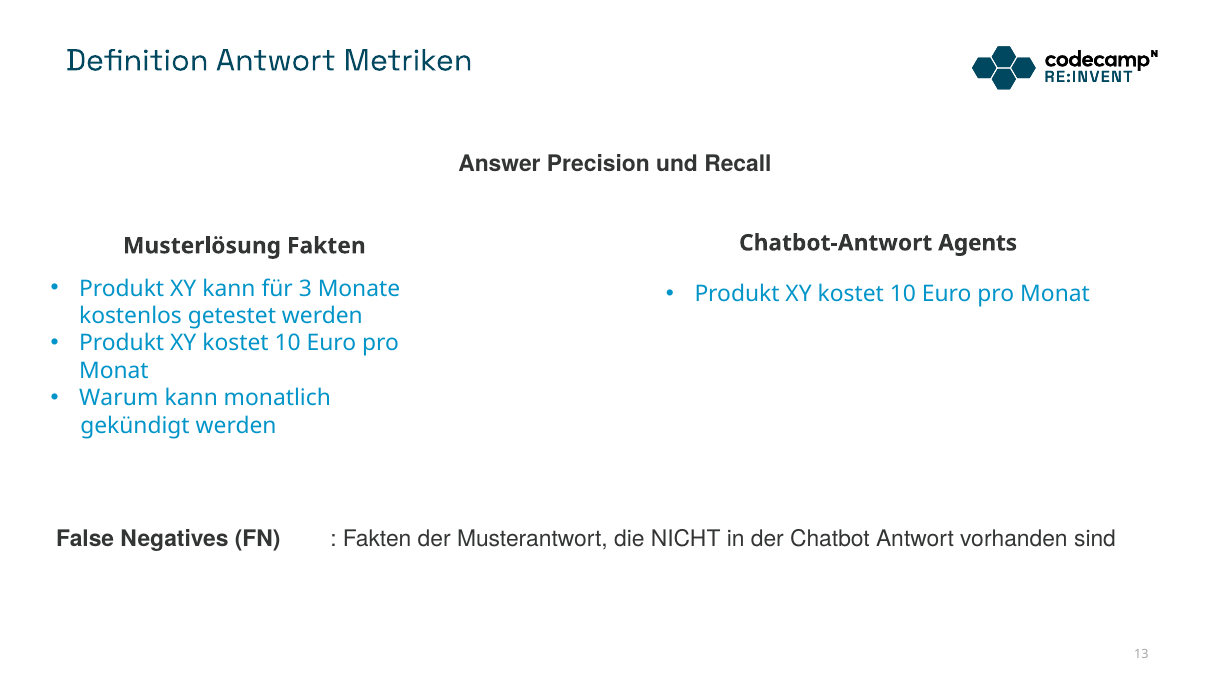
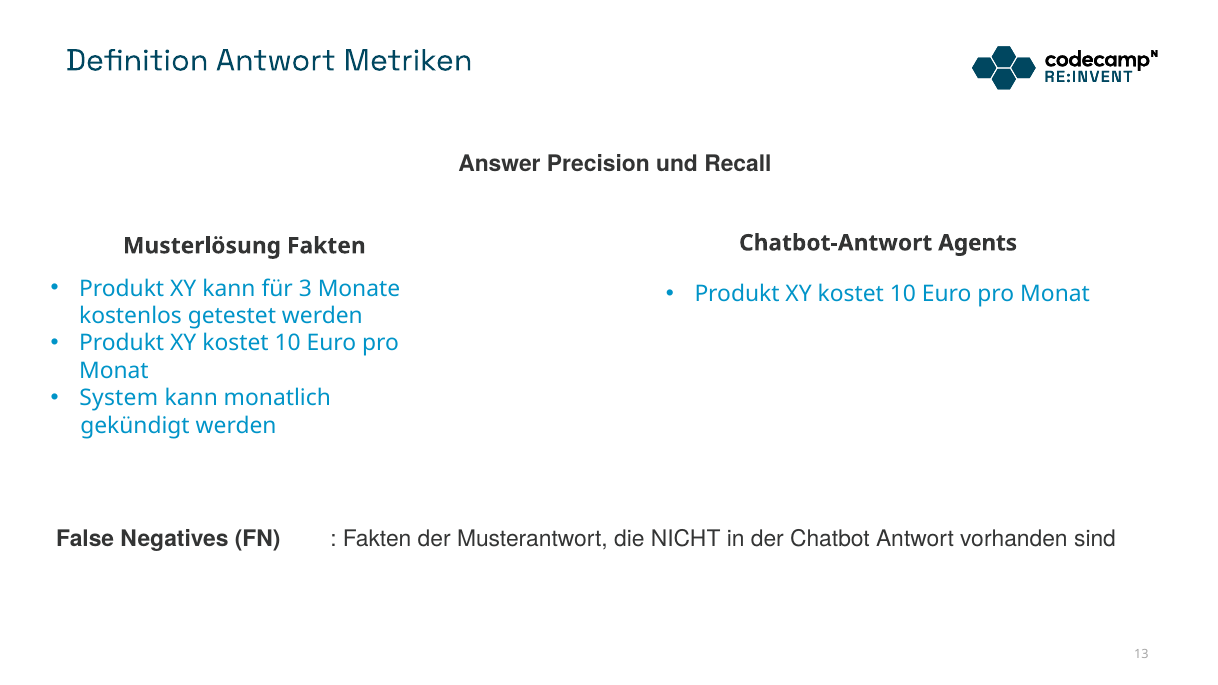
Warum: Warum -> System (119, 398)
